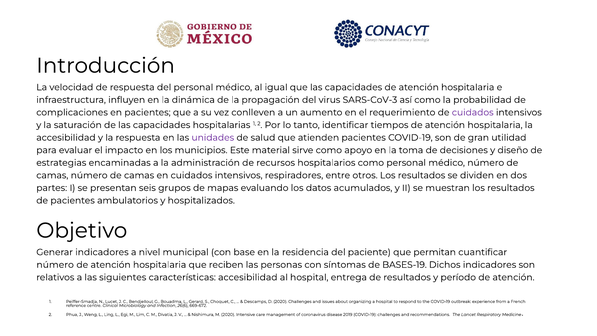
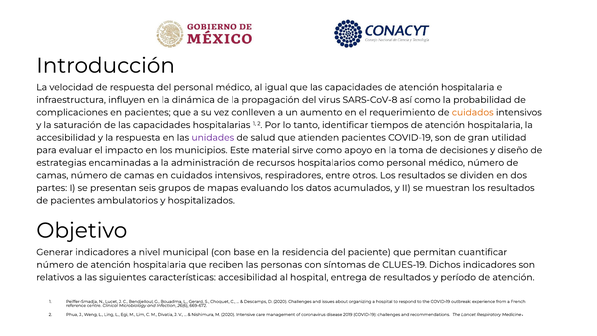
SARS-CoV-3: SARS-CoV-3 -> SARS-CoV-8 (370, 100)
cuidados colour: purple -> orange (473, 112)
BASES-19: BASES-19 -> CLUES-19 (405, 265)
